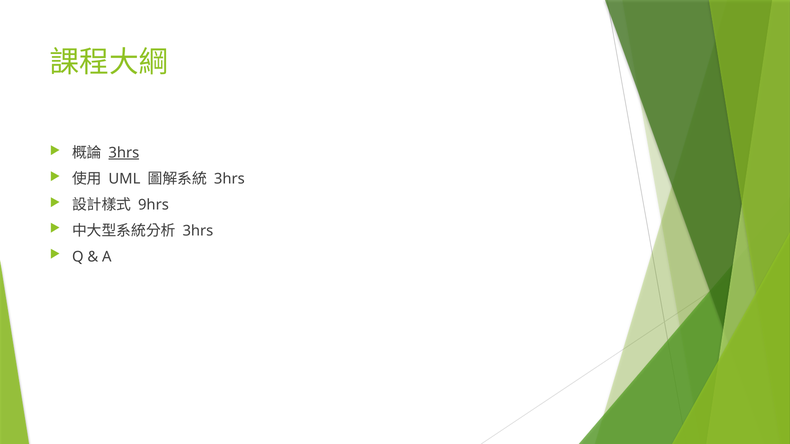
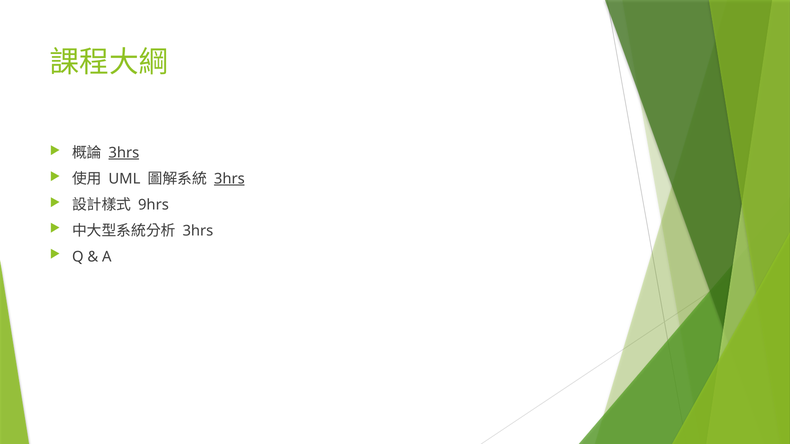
3hrs underline: none -> present (229, 179)
